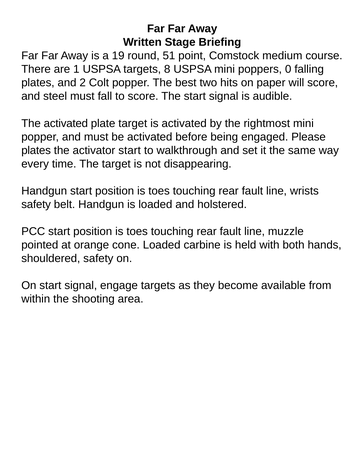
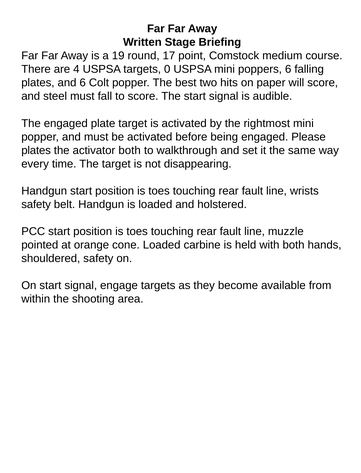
51: 51 -> 17 (169, 56)
1: 1 -> 4 (76, 69)
8: 8 -> 0 (167, 69)
poppers 0: 0 -> 6 (288, 69)
and 2: 2 -> 6 (83, 83)
The activated: activated -> engaged (66, 123)
activator start: start -> both (130, 151)
